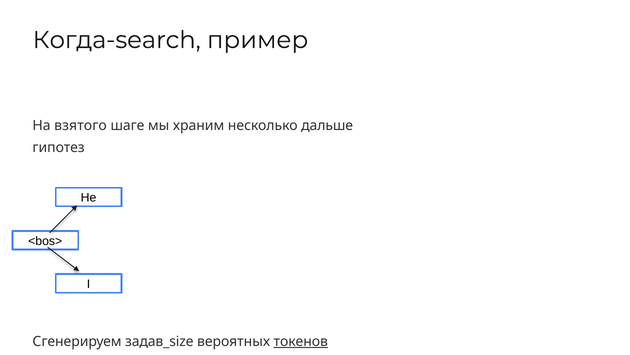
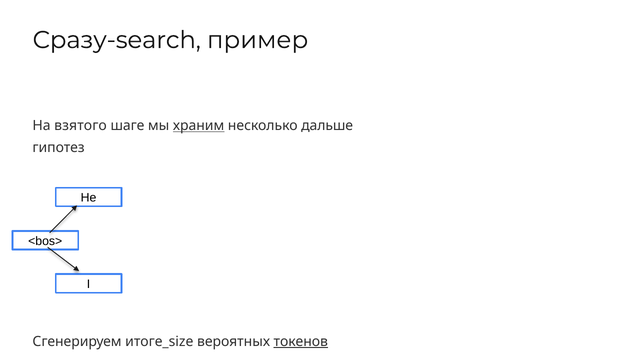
Когда-search: Когда-search -> Сразу-search (117, 40)
храним underline: none -> present (199, 126)
задав_size: задав_size -> итоге_size (159, 341)
